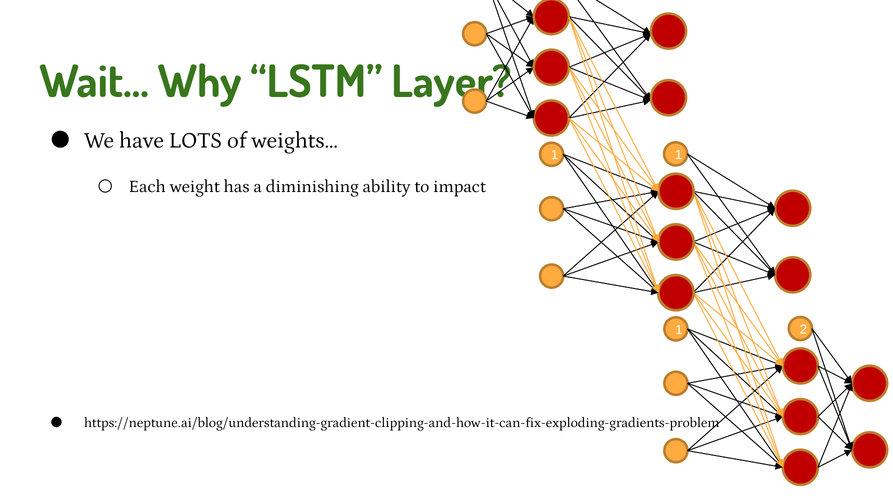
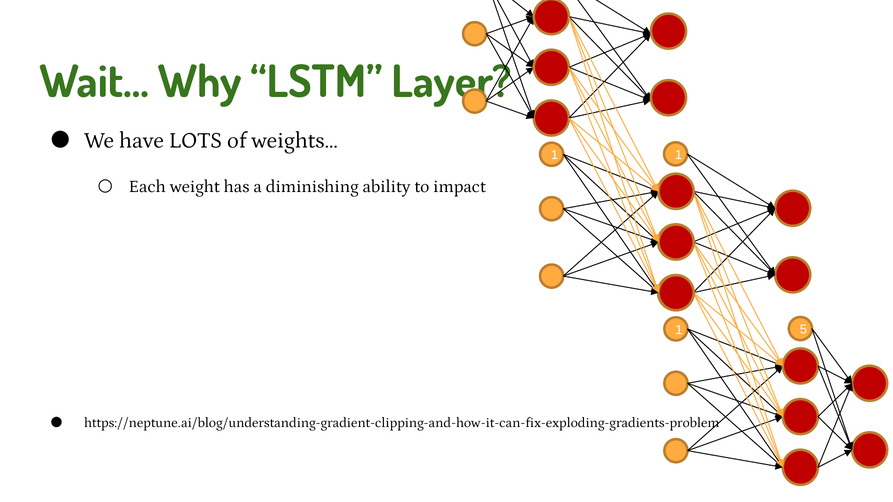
2: 2 -> 5 (803, 330)
